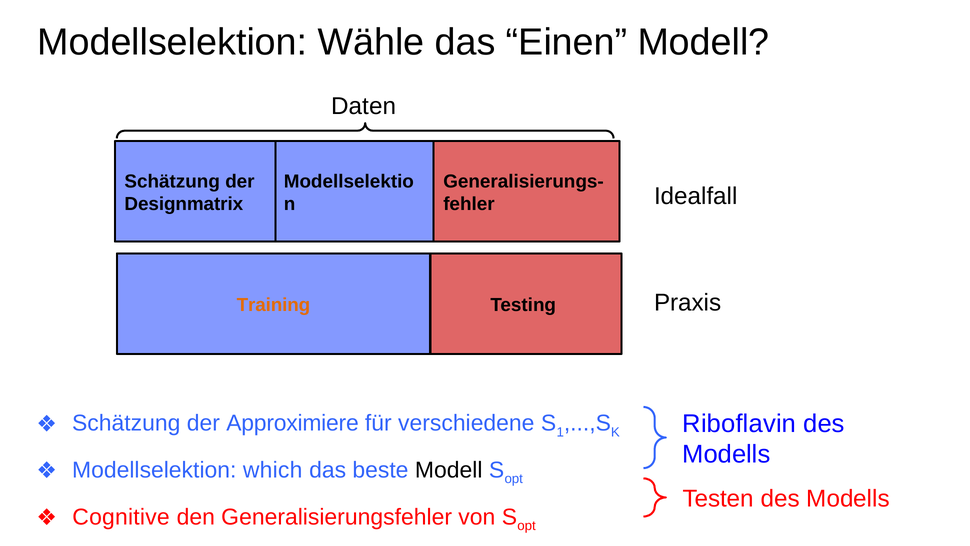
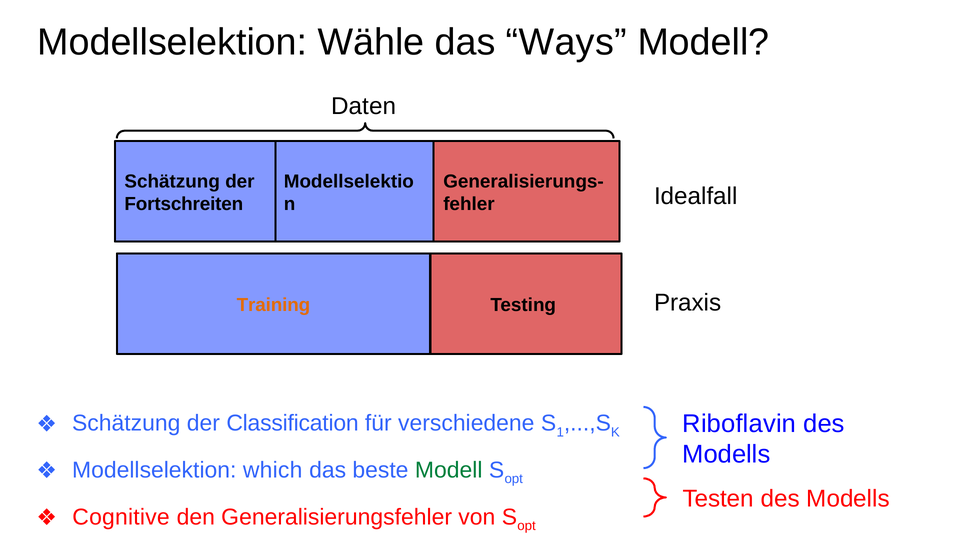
Einen: Einen -> Ways (566, 42)
Designmatrix: Designmatrix -> Fortschreiten (184, 204)
Approximiere: Approximiere -> Classification (293, 423)
Modell colour: black -> green (449, 470)
